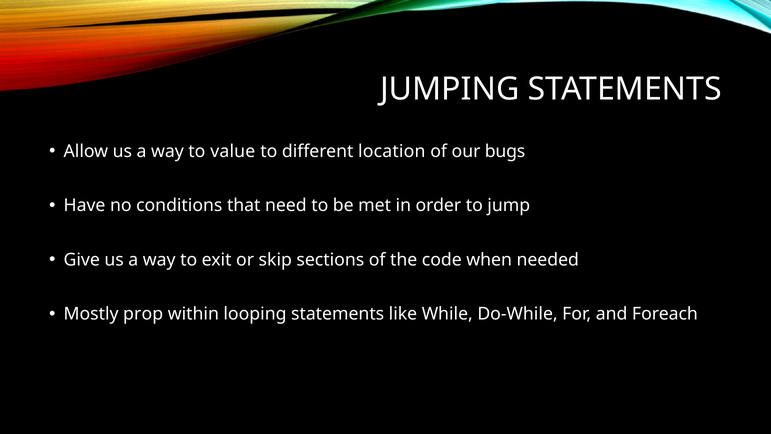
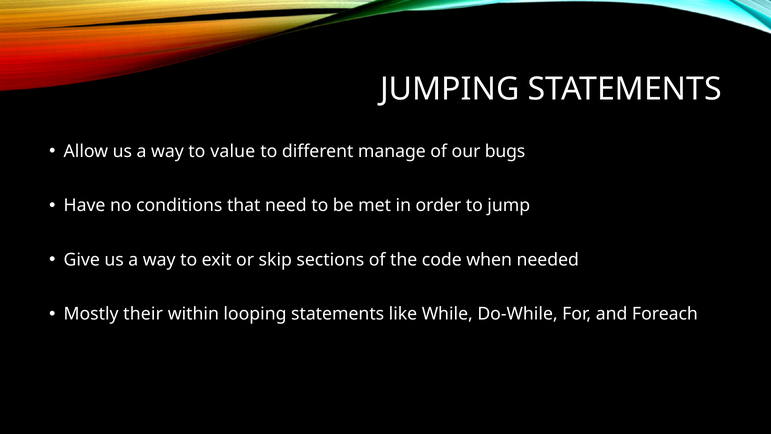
location: location -> manage (392, 151)
prop: prop -> their (143, 314)
